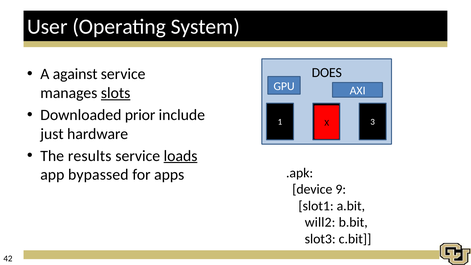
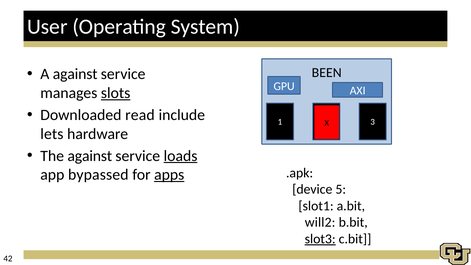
DOES: DOES -> BEEN (327, 72)
prior: prior -> read (140, 115)
just: just -> lets (52, 134)
The results: results -> against (90, 156)
apps underline: none -> present (169, 175)
9: 9 -> 5 (341, 189)
slot3 underline: none -> present (320, 239)
